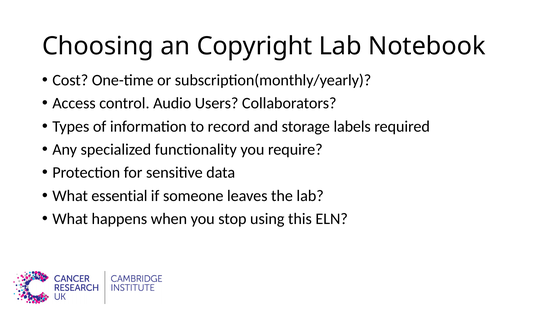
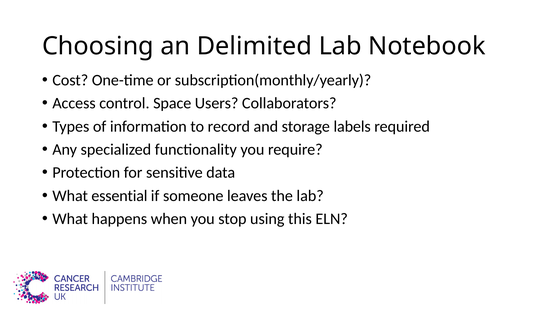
Copyright: Copyright -> Delimited (254, 46)
Audio: Audio -> Space (172, 103)
